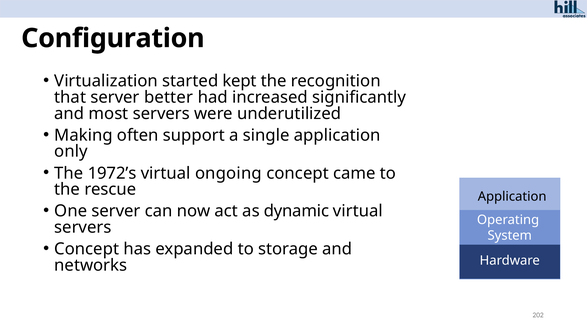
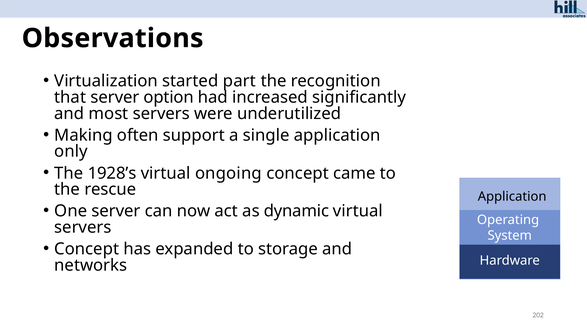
Configuration: Configuration -> Observations (113, 38)
kept: kept -> part (239, 81)
better: better -> option (169, 97)
1972’s: 1972’s -> 1928’s (112, 173)
